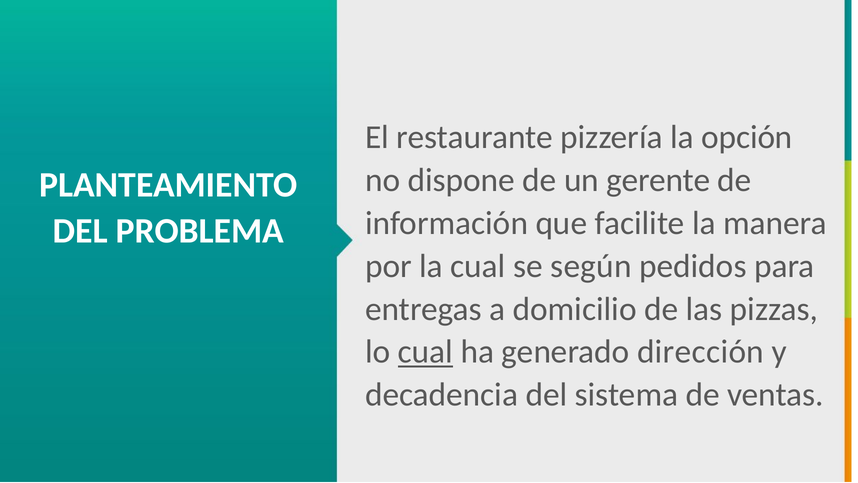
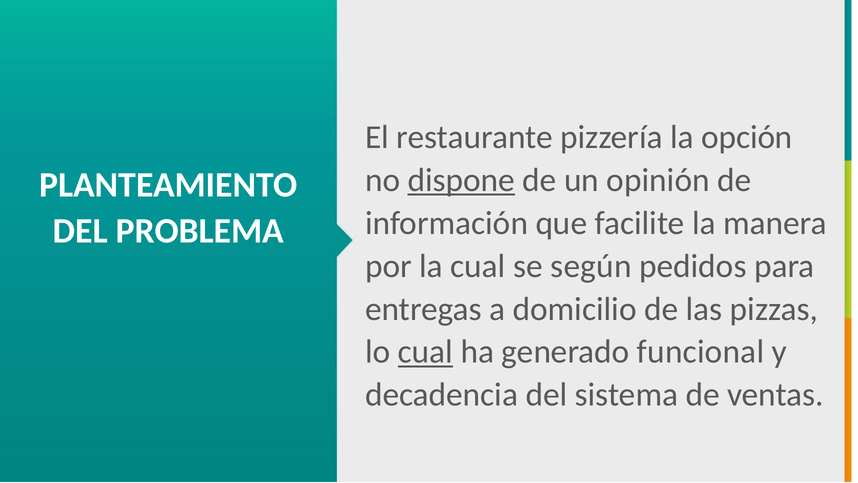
dispone underline: none -> present (461, 180)
gerente: gerente -> opinión (658, 180)
dirección: dirección -> funcional (701, 352)
